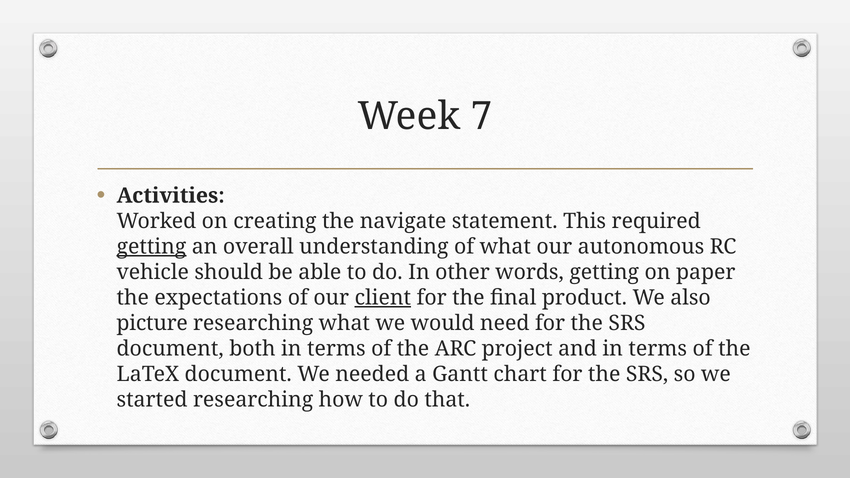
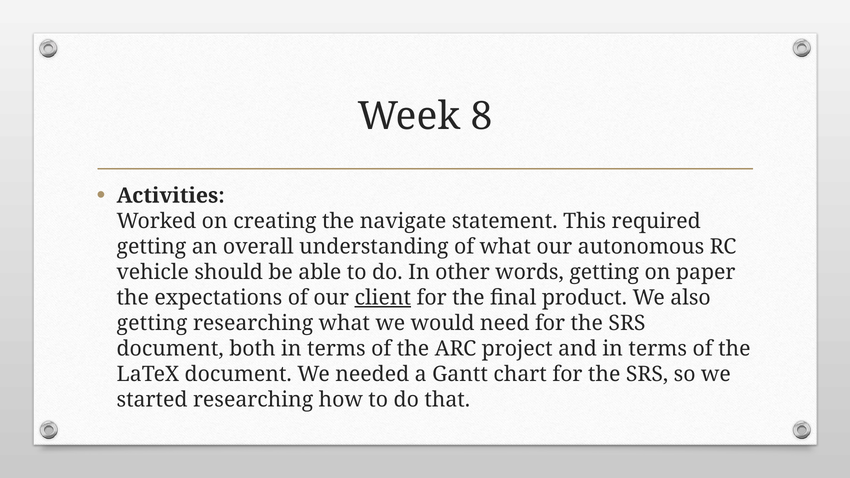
7: 7 -> 8 (481, 117)
getting underline: present -> none (151, 247)
picture: picture -> getting (152, 323)
